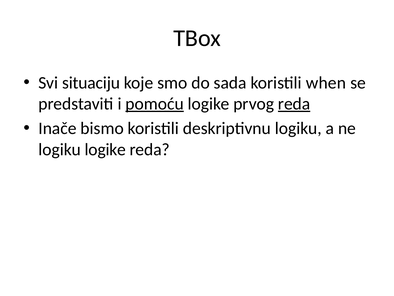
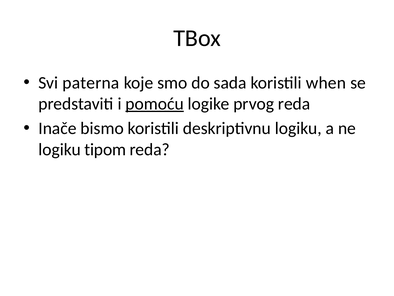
situaciju: situaciju -> paterna (91, 83)
reda underline: present -> none (294, 104)
logiku logike: logike -> tipom (105, 149)
